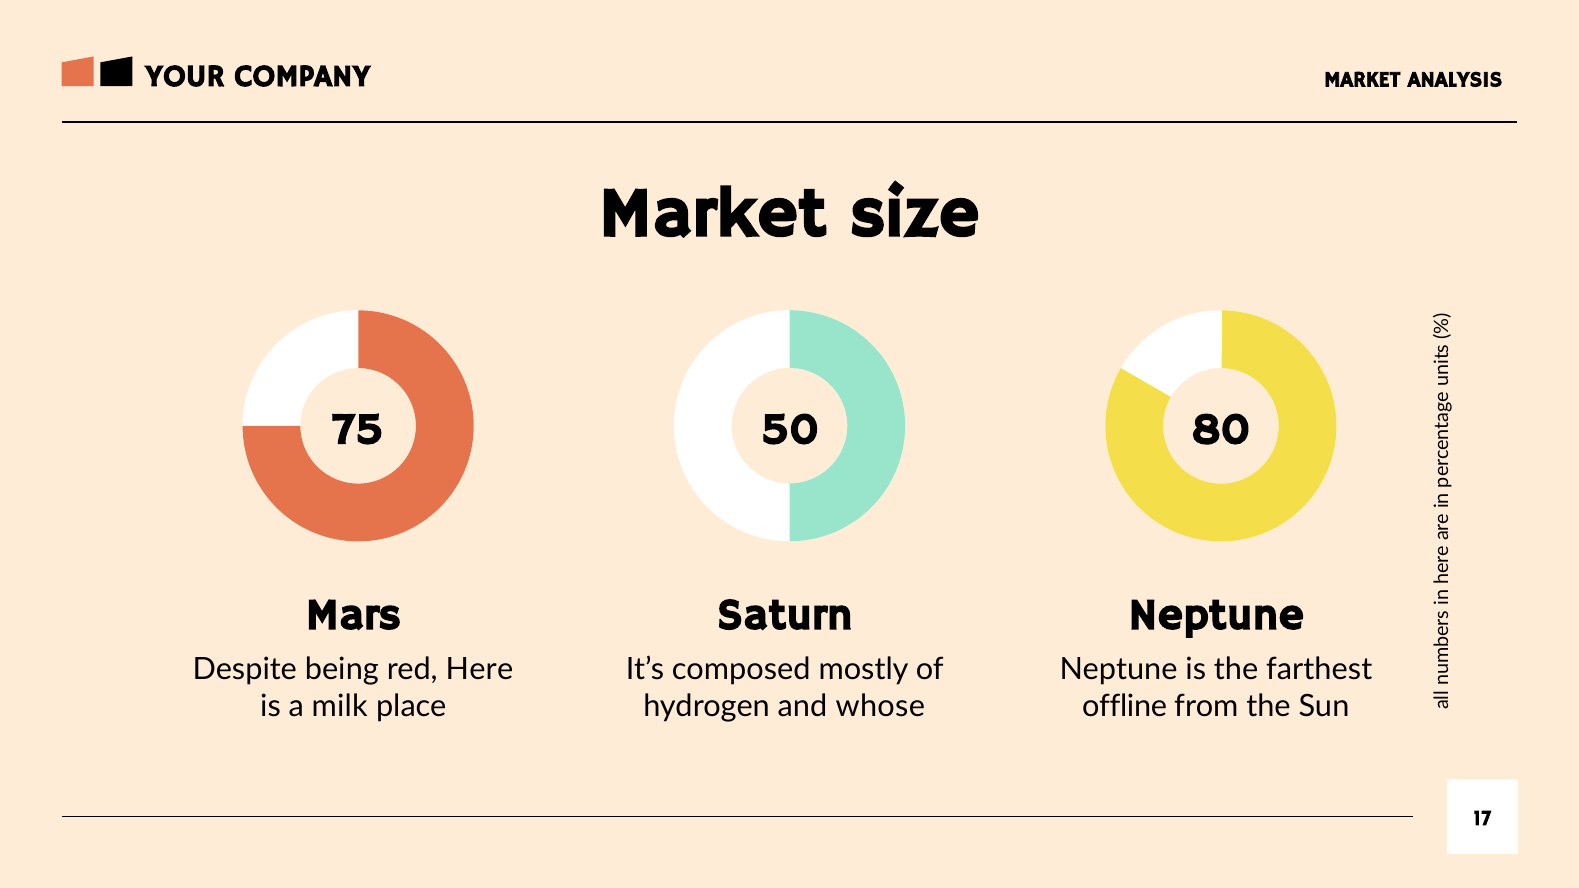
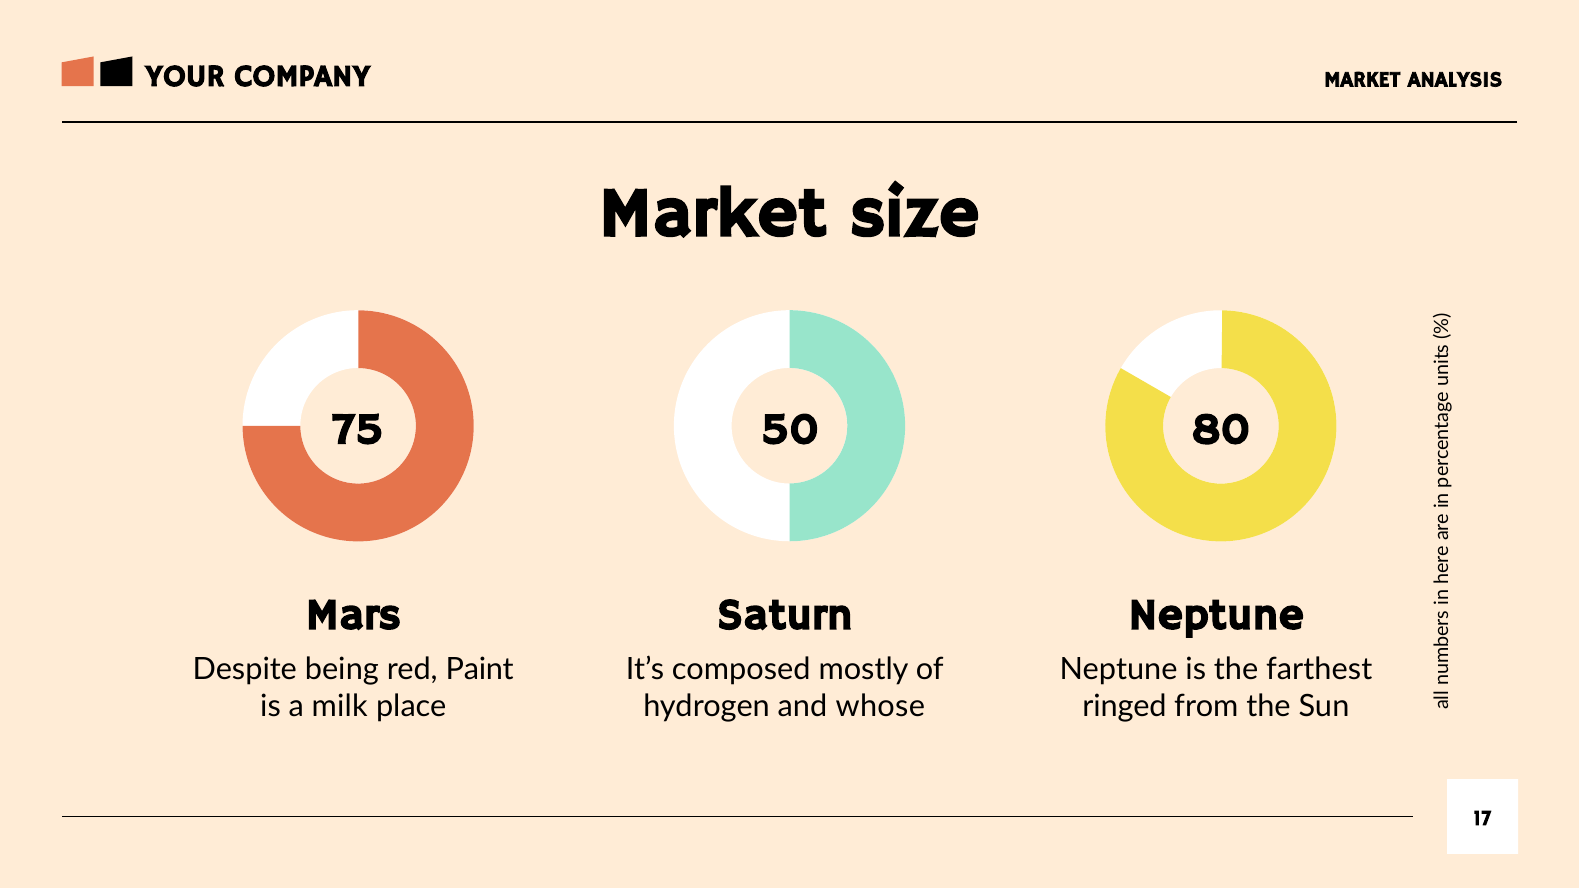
Here: Here -> Paint (480, 669)
offline: offline -> ringed (1125, 706)
